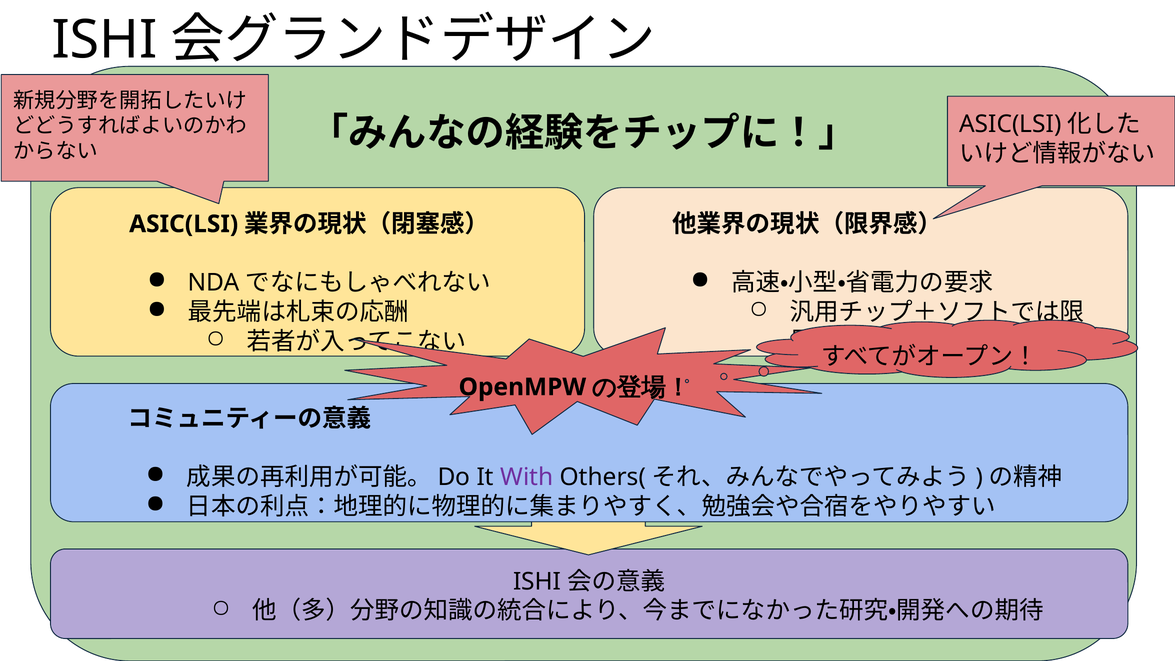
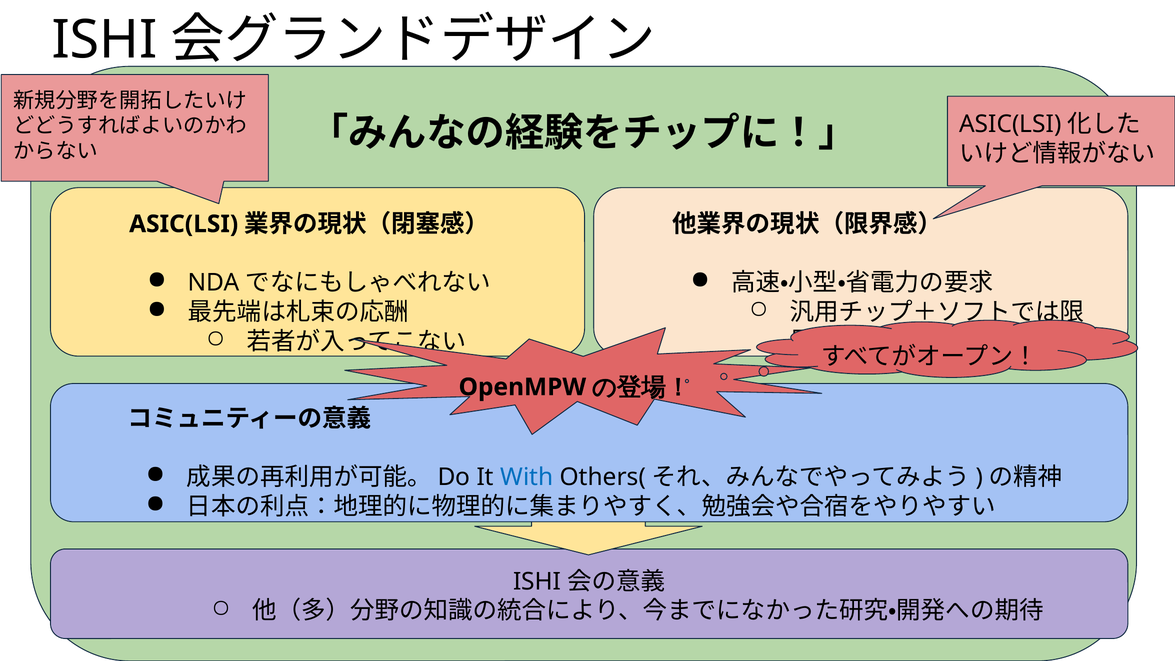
With colour: purple -> blue (527, 477)
